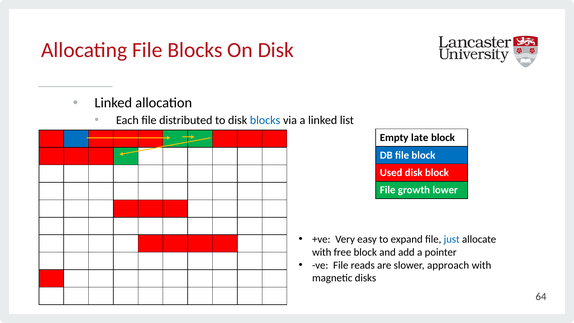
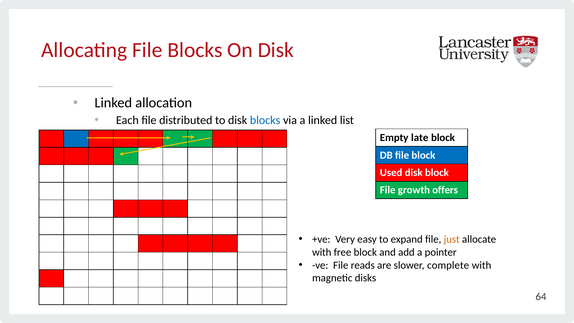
lower: lower -> offers (445, 190)
just colour: blue -> orange (452, 239)
approach: approach -> complete (448, 265)
